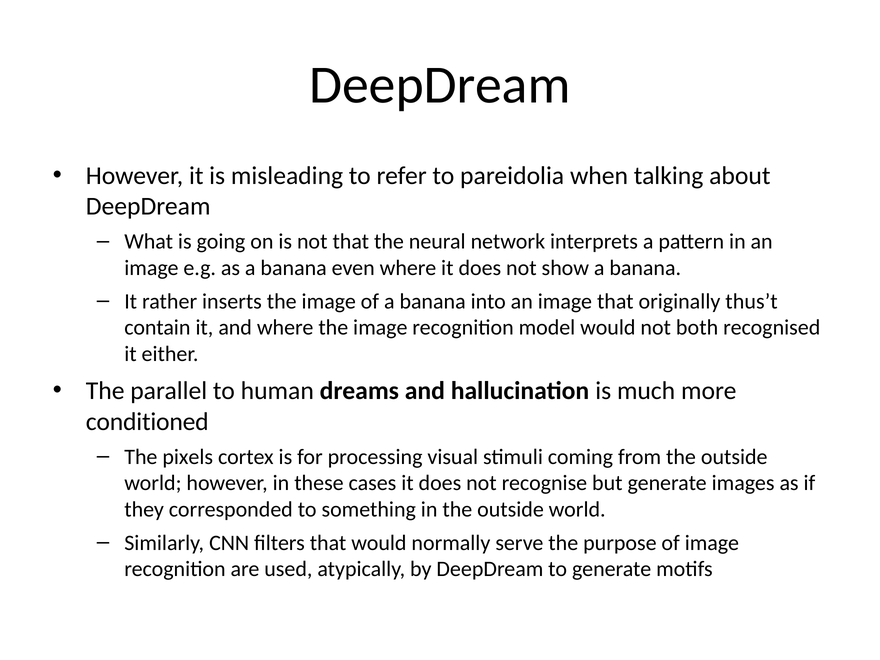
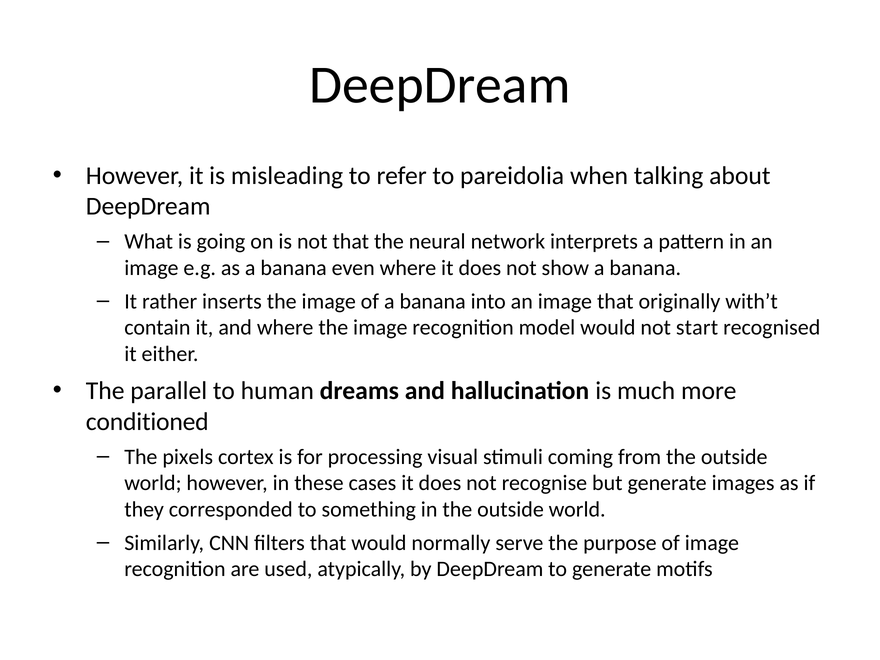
thus’t: thus’t -> with’t (752, 301)
both: both -> start (697, 328)
